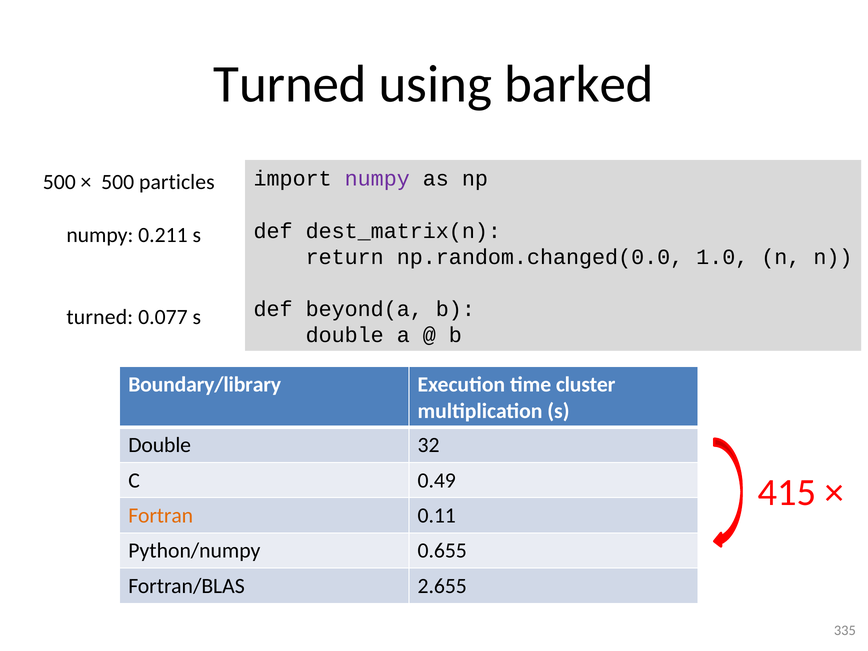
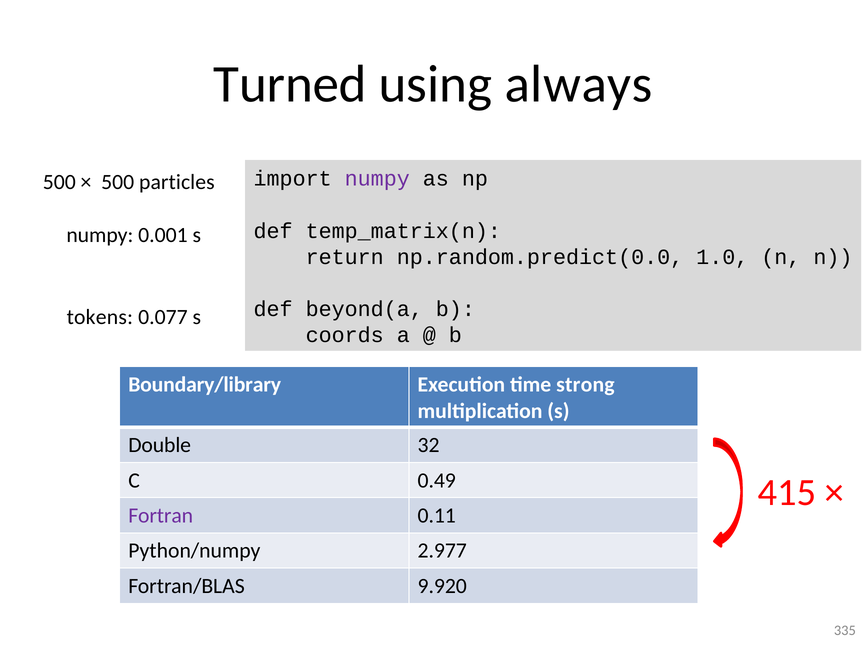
barked: barked -> always (579, 84)
dest_matrix(n: dest_matrix(n -> temp_matrix(n (403, 231)
0.211: 0.211 -> 0.001 (163, 235)
np.random.changed(0.0: np.random.changed(0.0 -> np.random.predict(0.0 (540, 257)
turned: turned -> tokens (100, 317)
double: double -> coords (345, 335)
cluster: cluster -> strong (585, 384)
Fortran colour: orange -> purple (161, 516)
0.655: 0.655 -> 2.977 (442, 551)
2.655: 2.655 -> 9.920 (442, 586)
